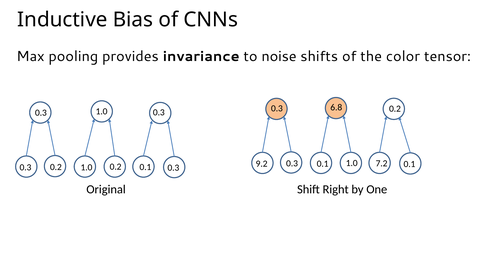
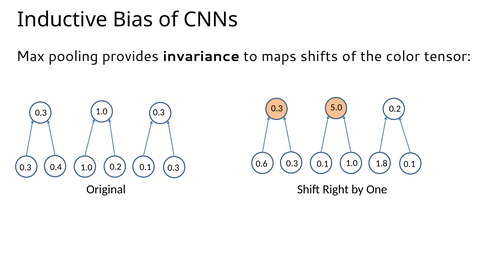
noise: noise -> maps (279, 57)
6.8: 6.8 -> 5.0 (336, 108)
0.3 0.2: 0.2 -> 0.4 (56, 167)
9.2: 9.2 -> 0.6 (262, 164)
7.2: 7.2 -> 1.8 (382, 164)
